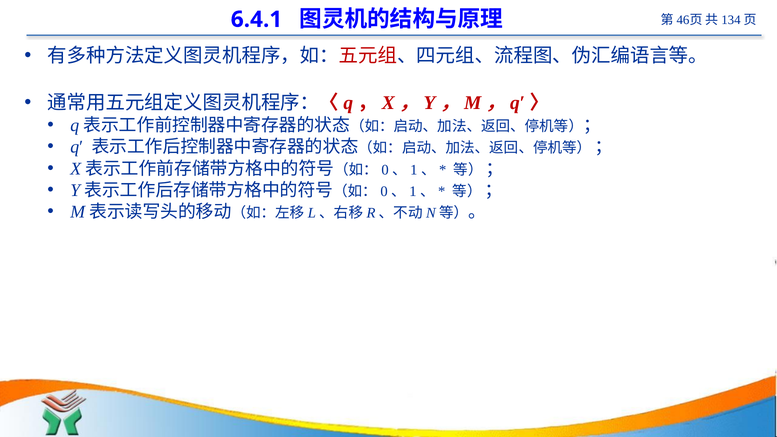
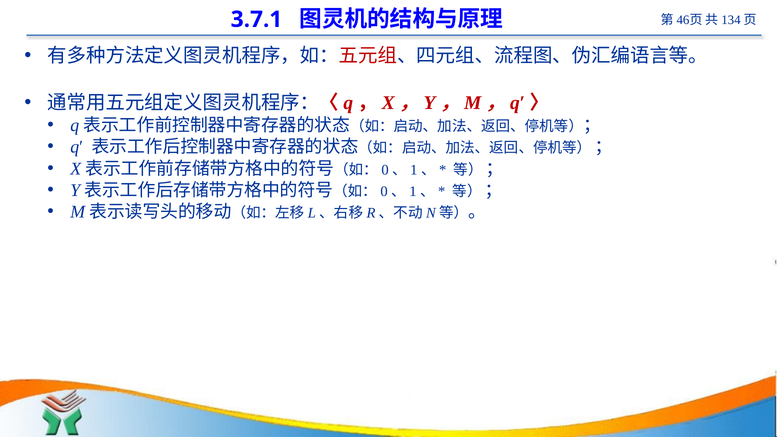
6.4.1: 6.4.1 -> 3.7.1 (257, 19)
